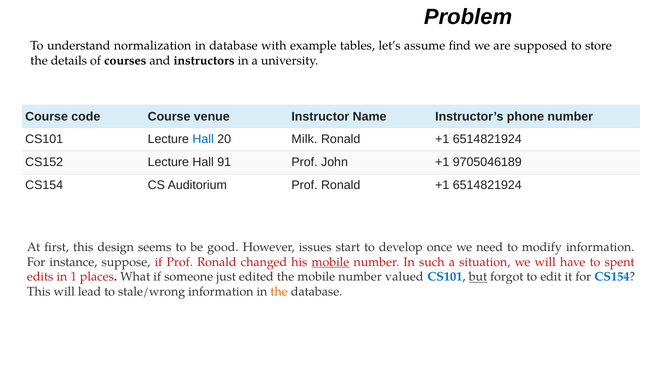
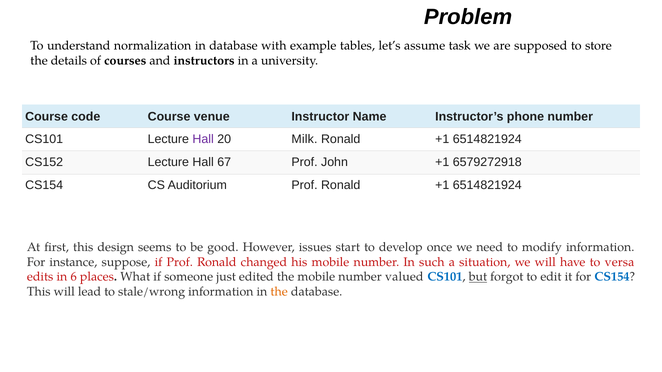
find: find -> task (460, 46)
Hall colour: blue -> purple (203, 139)
91: 91 -> 67 (224, 162)
9705046189: 9705046189 -> 6579272918 (487, 162)
mobile underline: present -> none (330, 262)
spent: spent -> versa (620, 262)
1: 1 -> 6 (74, 277)
